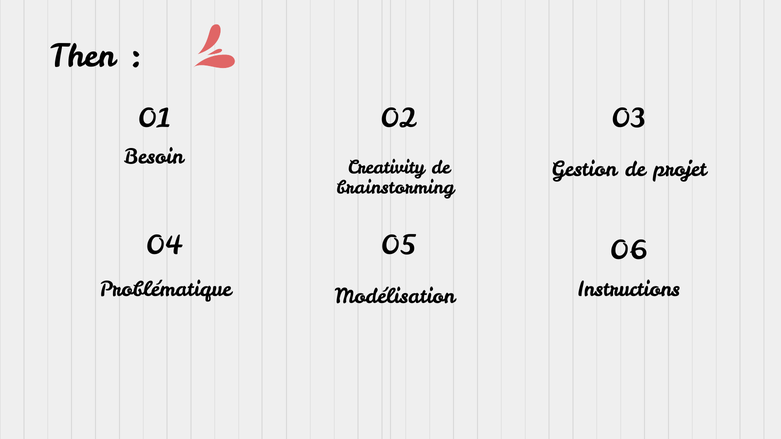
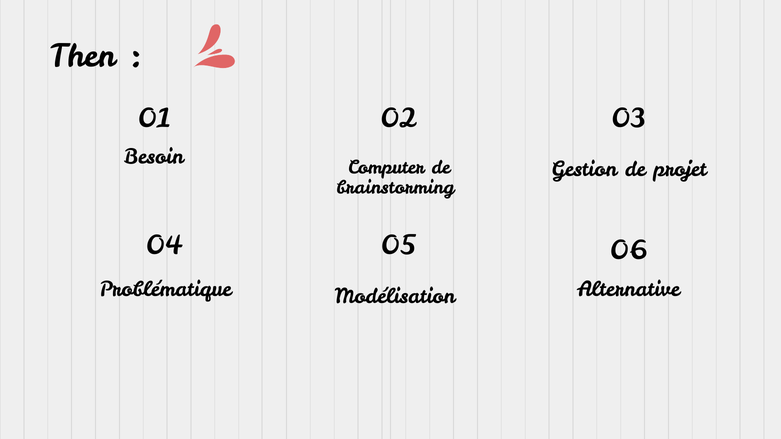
Creativity: Creativity -> Computer (386, 168)
Instructions: Instructions -> Alternative (628, 289)
